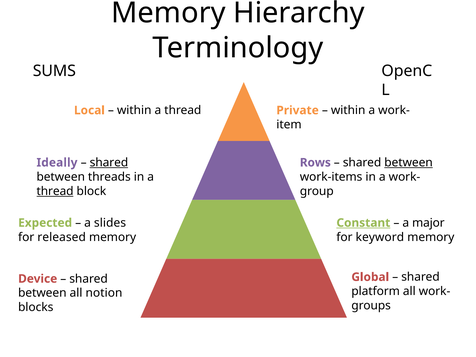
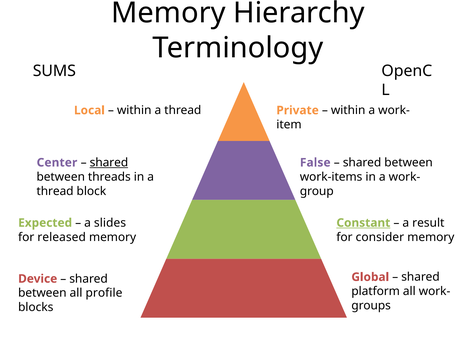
Ideally: Ideally -> Center (57, 163)
Rows: Rows -> False (315, 163)
between underline: present -> none (409, 163)
thread underline: present -> none (55, 191)
major: major -> result (428, 223)
keyword: keyword -> consider (380, 237)
notion: notion -> profile (104, 293)
